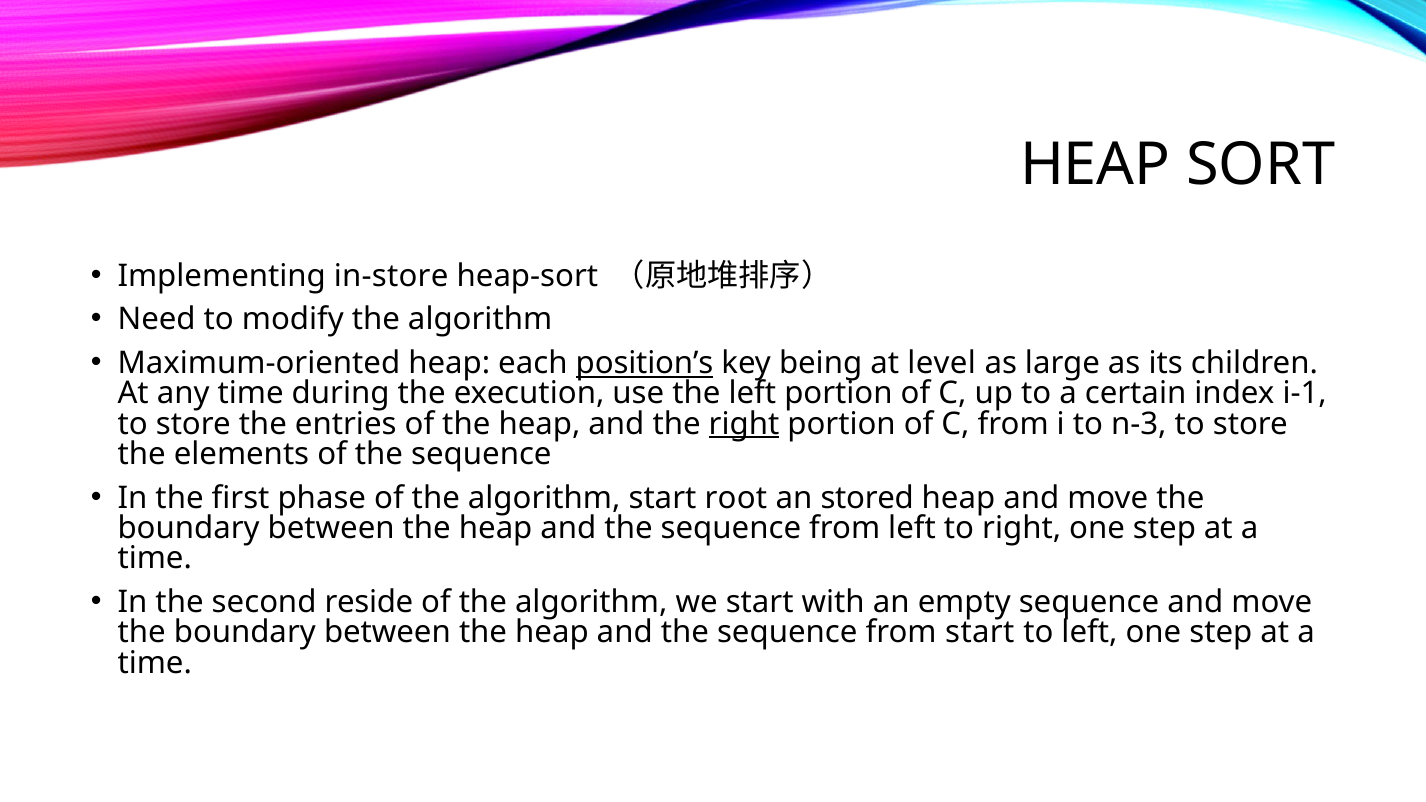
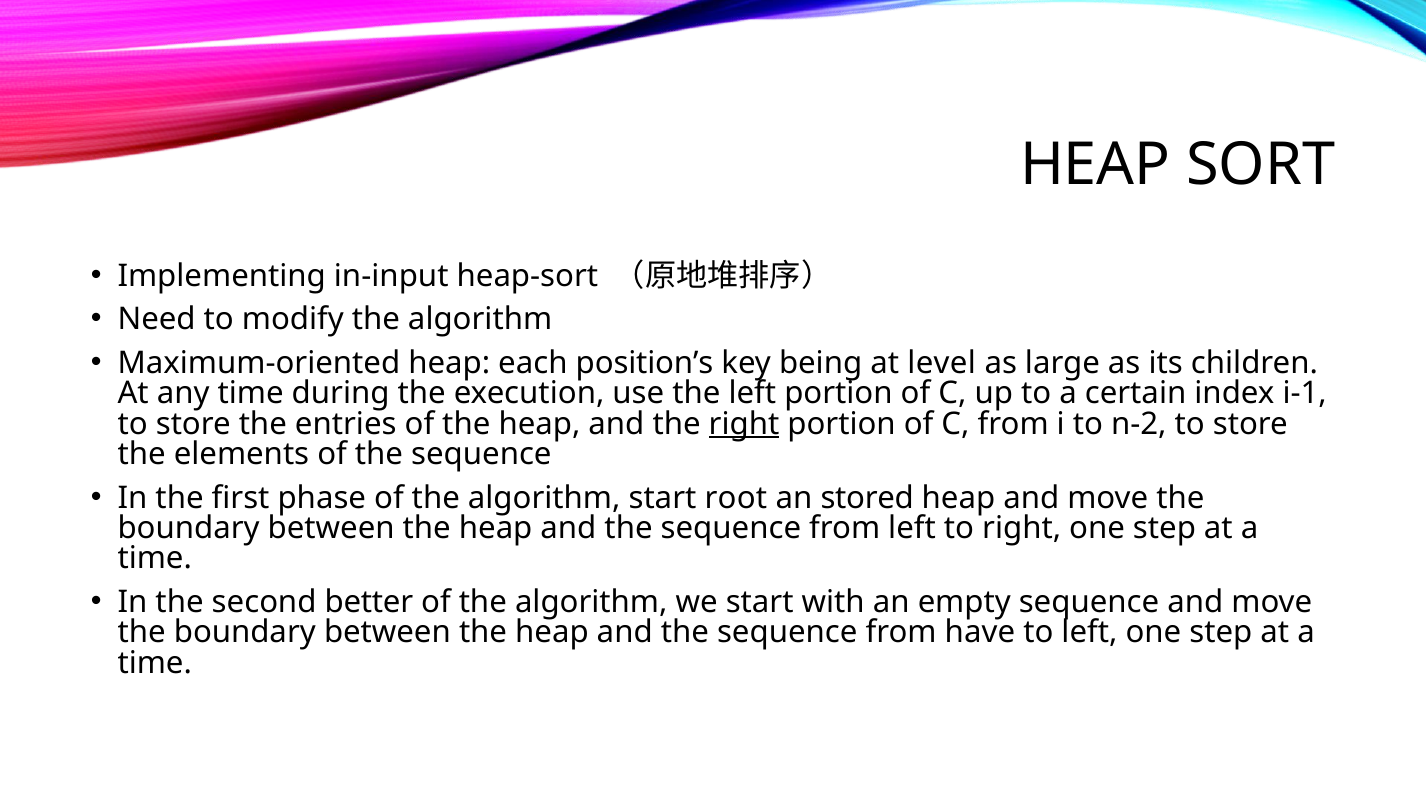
in-store: in-store -> in-input (391, 276)
position’s underline: present -> none (645, 363)
n-3: n-3 -> n-2 (1139, 424)
reside: reside -> better (369, 602)
from start: start -> have (980, 633)
